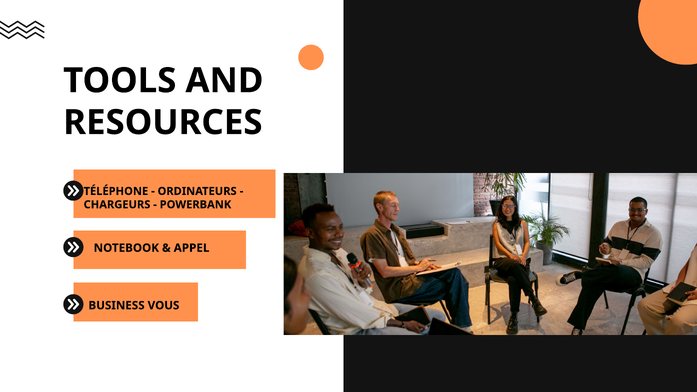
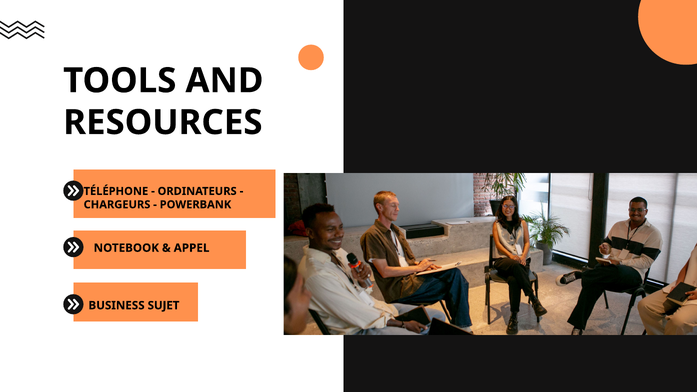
VOUS: VOUS -> SUJET (164, 306)
